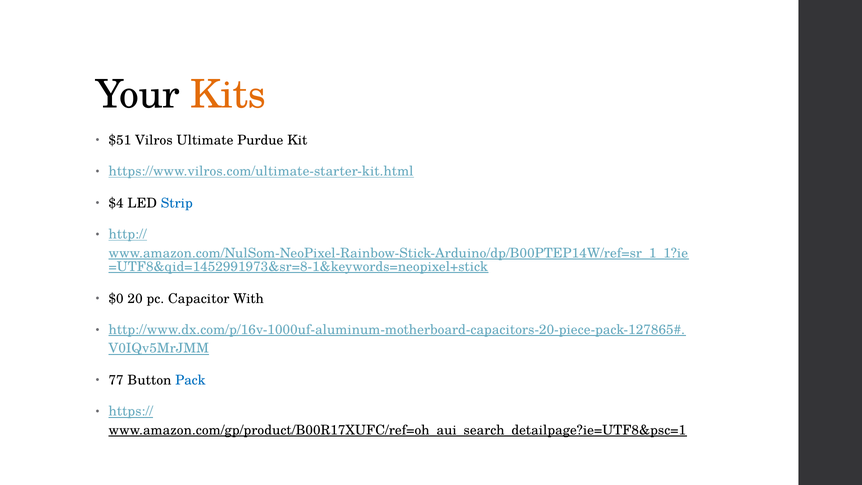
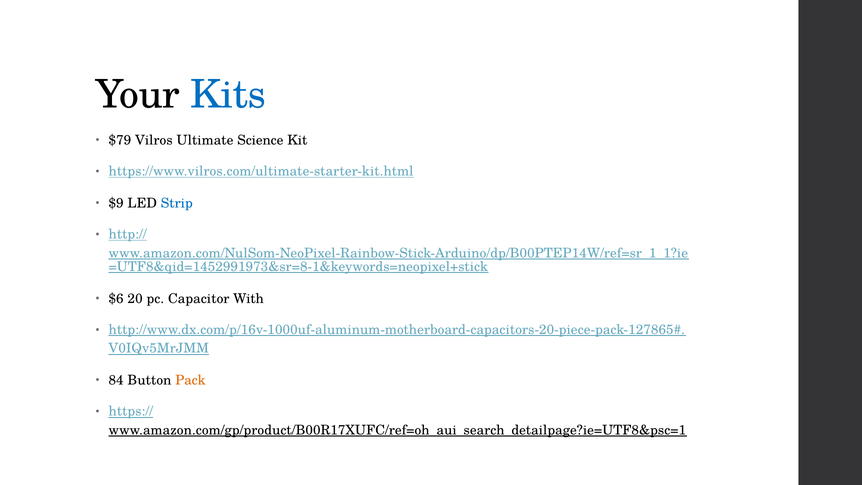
Kits colour: orange -> blue (228, 95)
$51: $51 -> $79 (120, 140)
Purdue: Purdue -> Science (260, 140)
$4: $4 -> $9 (116, 203)
$0: $0 -> $6 (116, 299)
77: 77 -> 84 (116, 380)
Pack colour: blue -> orange (190, 380)
